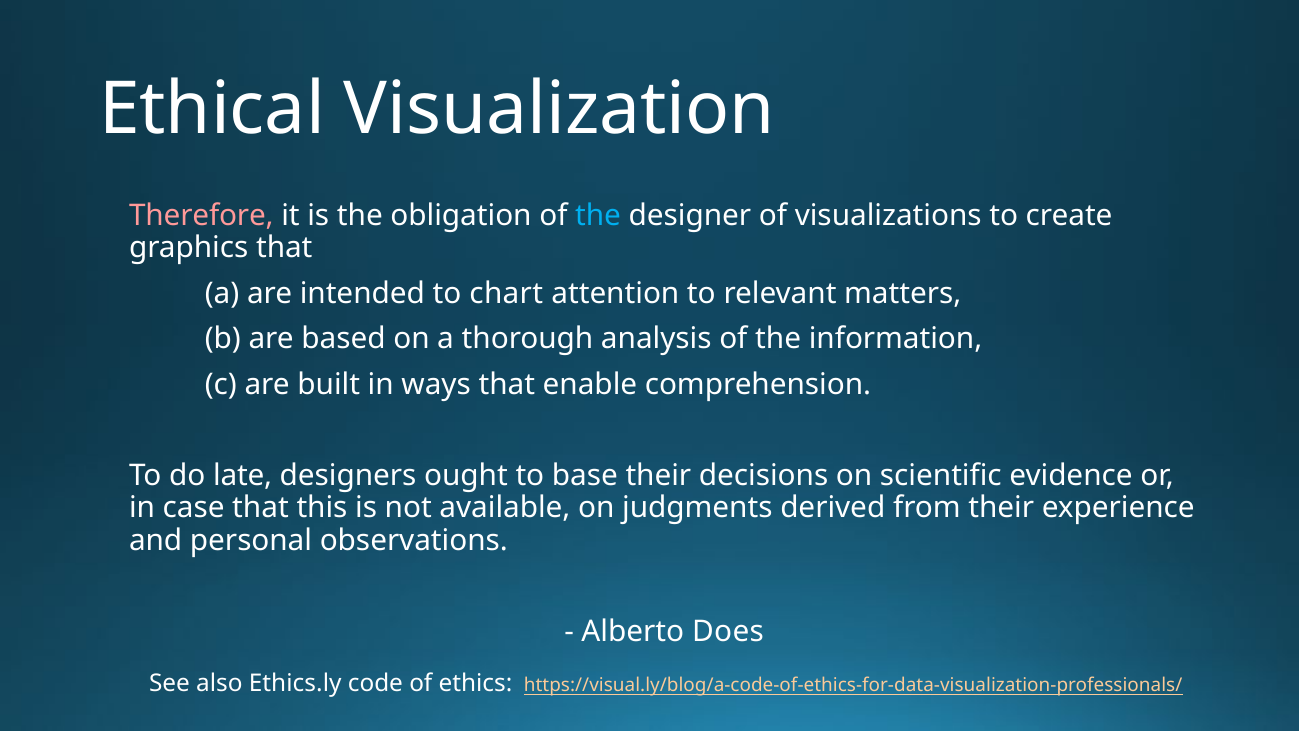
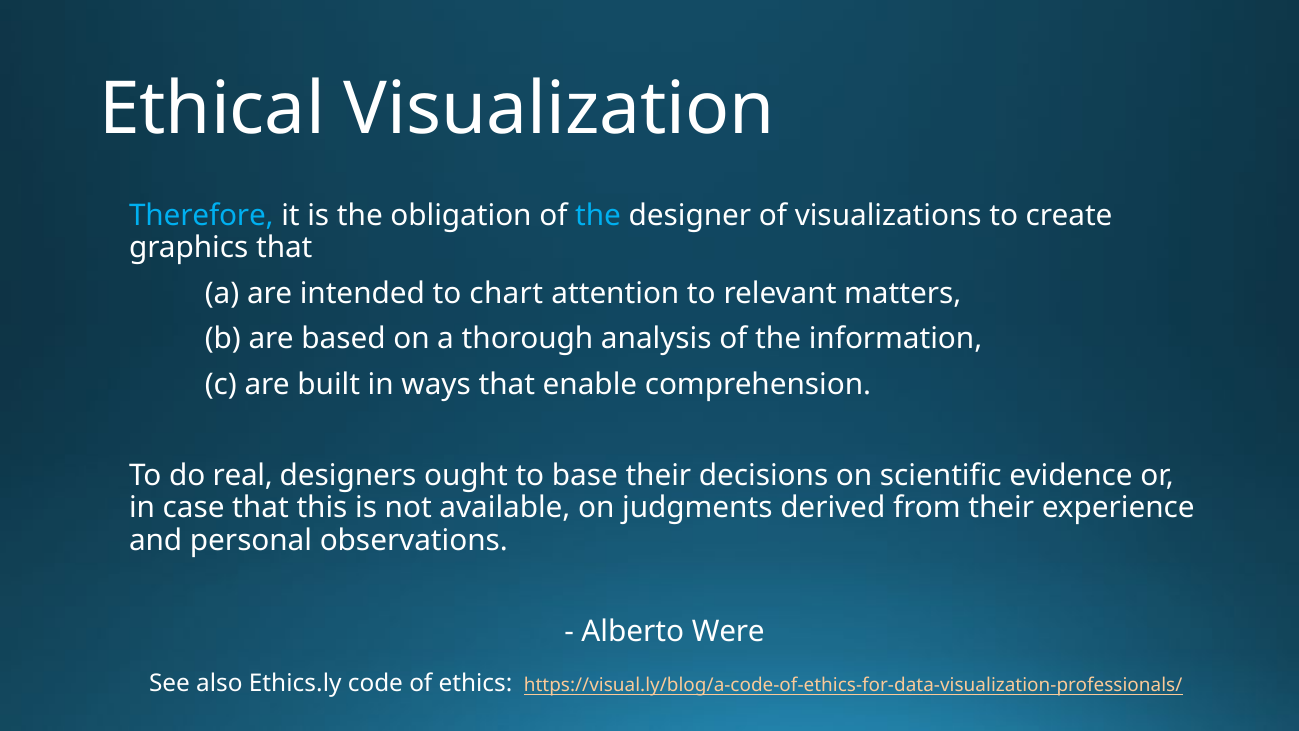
Therefore colour: pink -> light blue (201, 215)
late: late -> real (243, 476)
Does: Does -> Were (728, 631)
